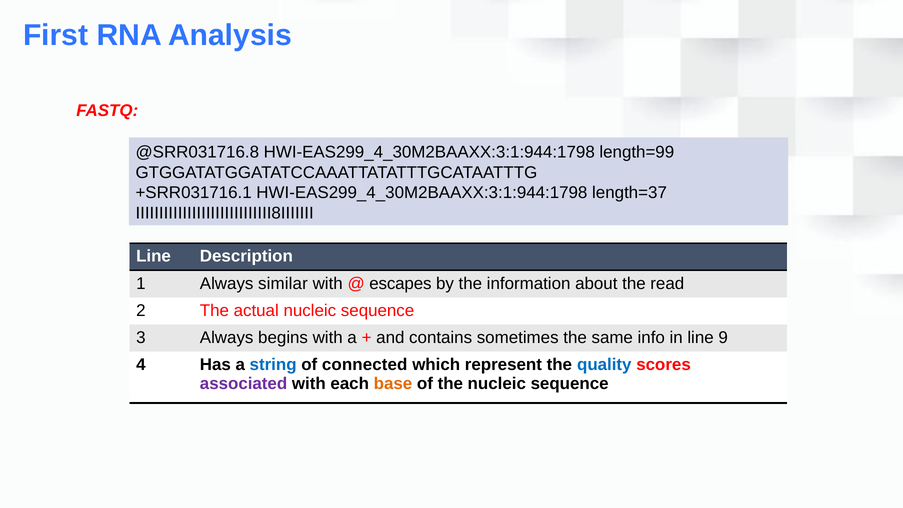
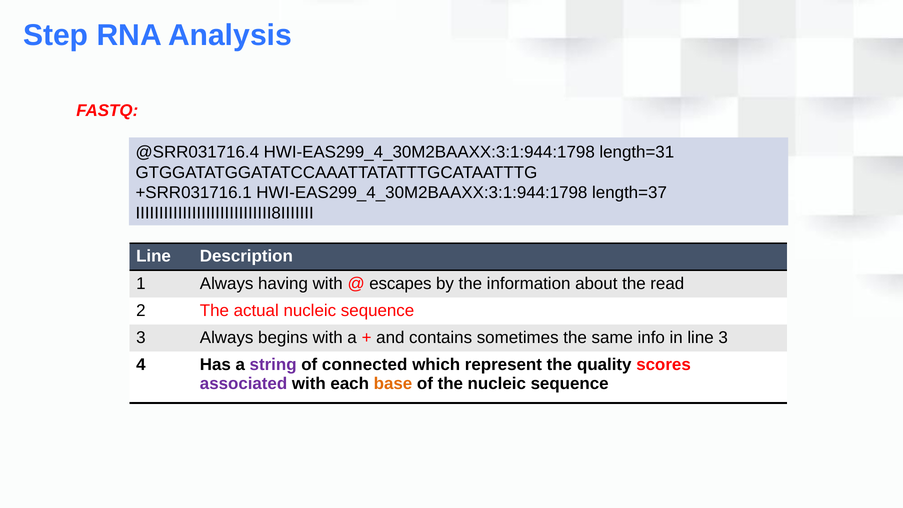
First: First -> Step (56, 35)
@SRR031716.8: @SRR031716.8 -> @SRR031716.4 (197, 152)
length=99: length=99 -> length=31 (637, 152)
similar: similar -> having (283, 283)
line 9: 9 -> 3 (723, 338)
string colour: blue -> purple (273, 365)
quality colour: blue -> black (604, 365)
